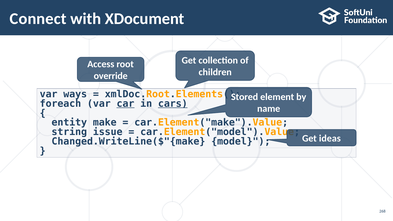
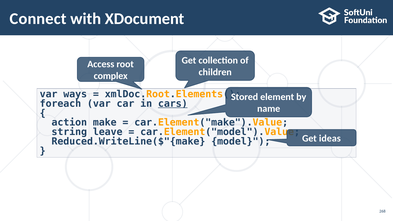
override: override -> complex (111, 76)
car underline: present -> none (125, 104)
entity: entity -> action (69, 123)
issue: issue -> leave (108, 132)
Changed.WriteLine($"{make: Changed.WriteLine($"{make -> Reduced.WriteLine($"{make (128, 141)
